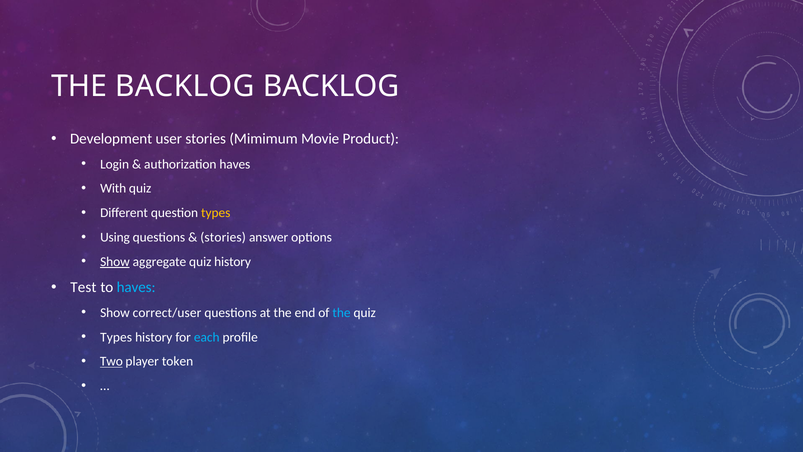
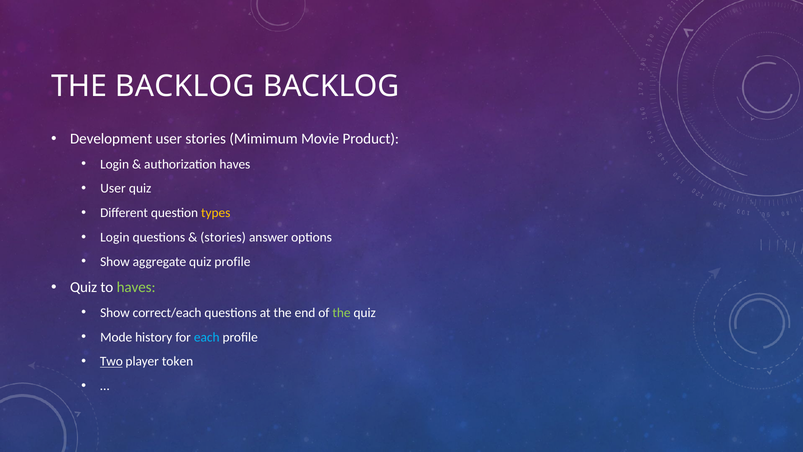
With: With -> User (113, 188)
Using: Using -> Login (115, 237)
Show underline: present -> none (115, 262)
quiz history: history -> profile (232, 262)
Test: Test -> Quiz (84, 287)
haves colour: light blue -> light green (136, 287)
correct/user: correct/user -> correct/each (167, 312)
the colour: light blue -> light green (341, 312)
Types: Types -> Mode (116, 337)
